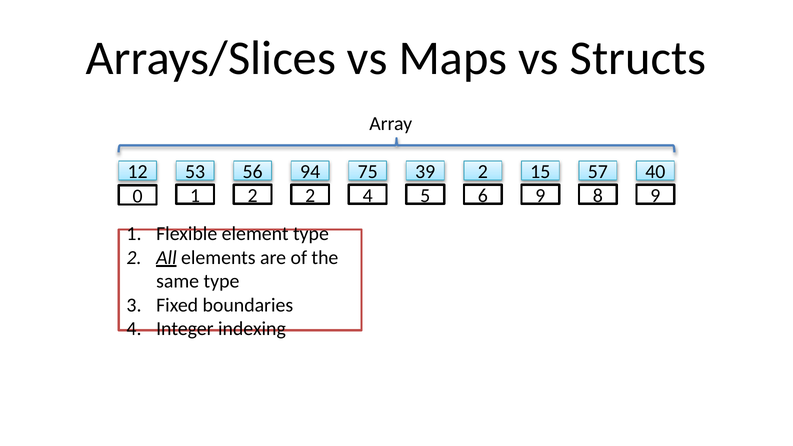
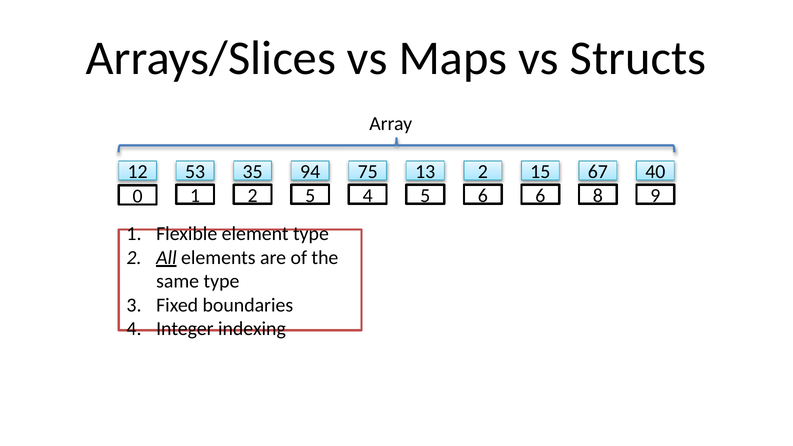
56: 56 -> 35 (253, 172)
39: 39 -> 13 (425, 172)
57: 57 -> 67 (598, 172)
2 2: 2 -> 5 (310, 196)
6 9: 9 -> 6 (540, 196)
